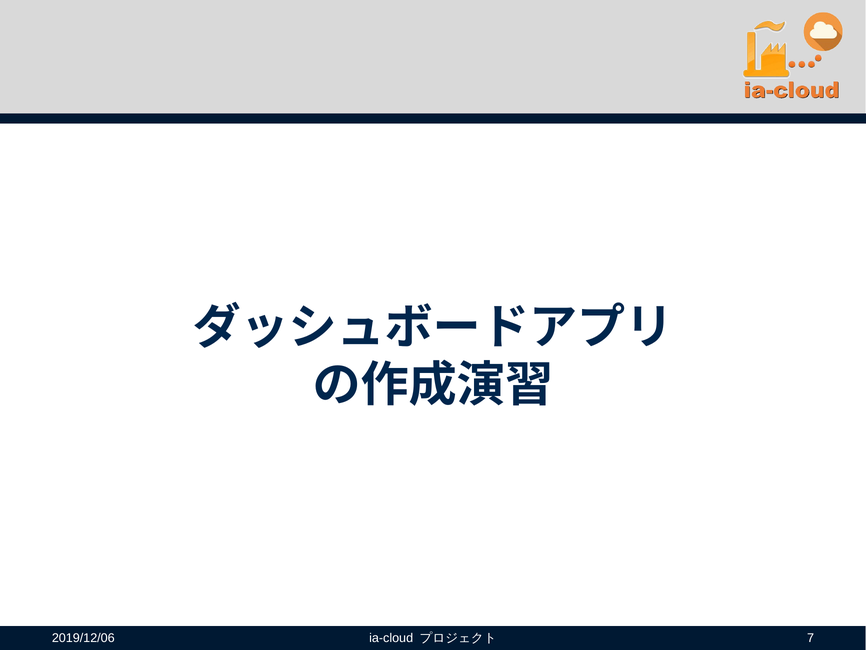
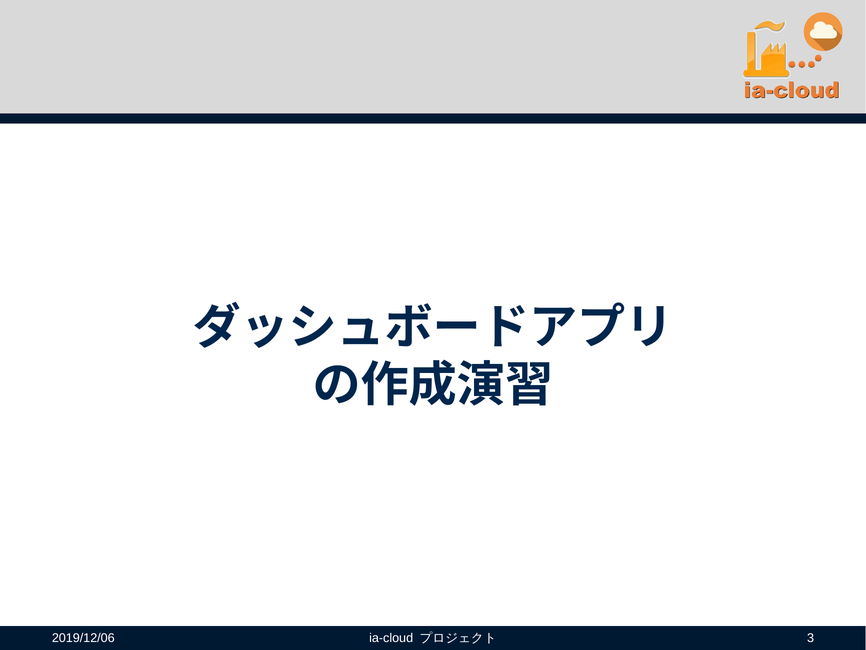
7: 7 -> 3 (811, 638)
